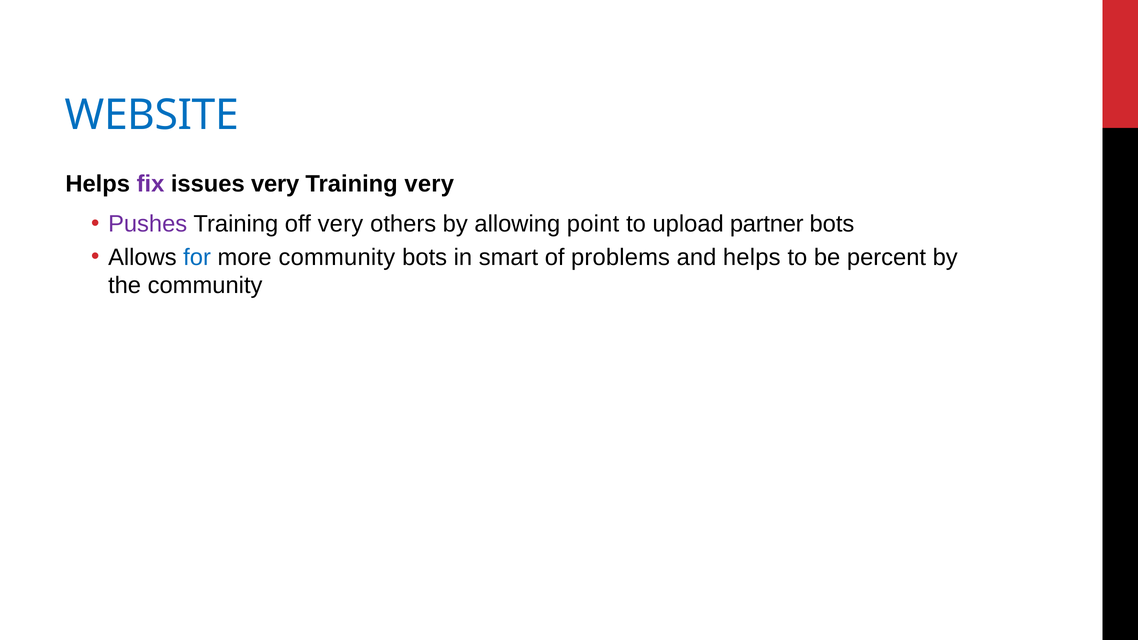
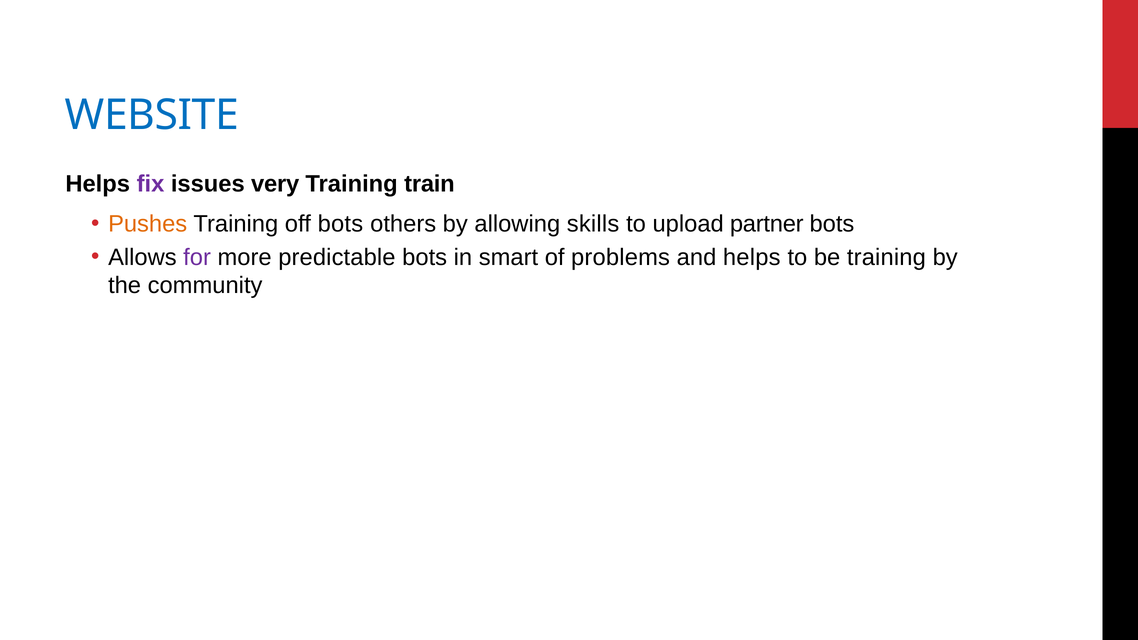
Training very: very -> train (429, 184)
Pushes colour: purple -> orange (148, 224)
off very: very -> bots (340, 224)
point: point -> skills (593, 224)
for colour: blue -> purple (197, 257)
more community: community -> predictable (337, 257)
be percent: percent -> training (886, 257)
